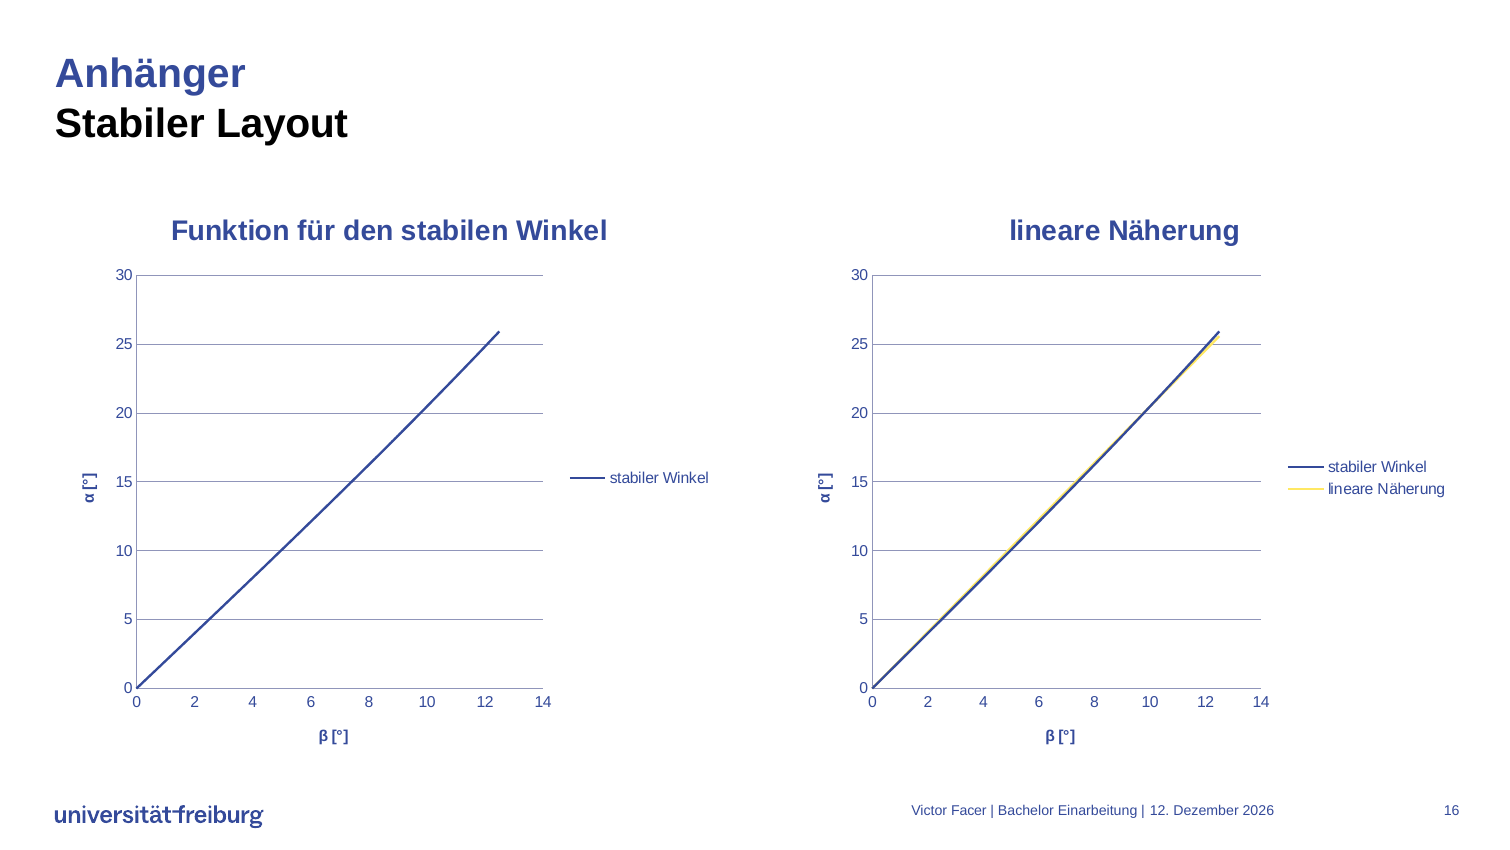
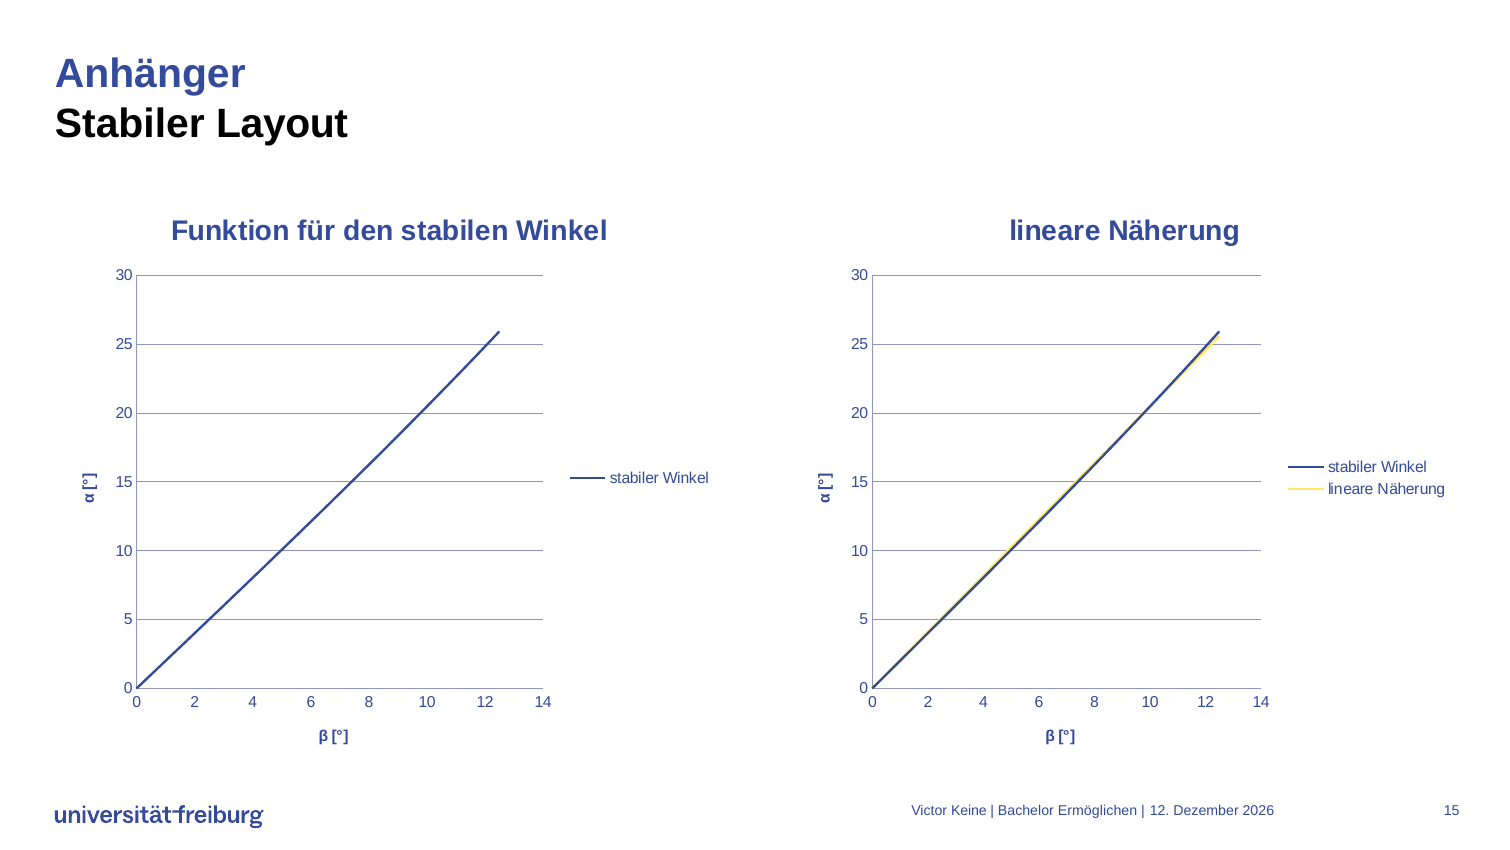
Facer: Facer -> Keine (969, 810)
Einarbeitung: Einarbeitung -> Ermöglichen (1098, 810)
16: 16 -> 15 (1452, 810)
